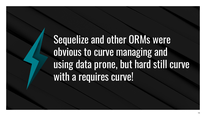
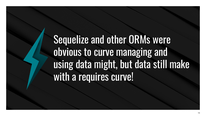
prone: prone -> might (106, 65)
but hard: hard -> data (143, 65)
still curve: curve -> make (180, 65)
